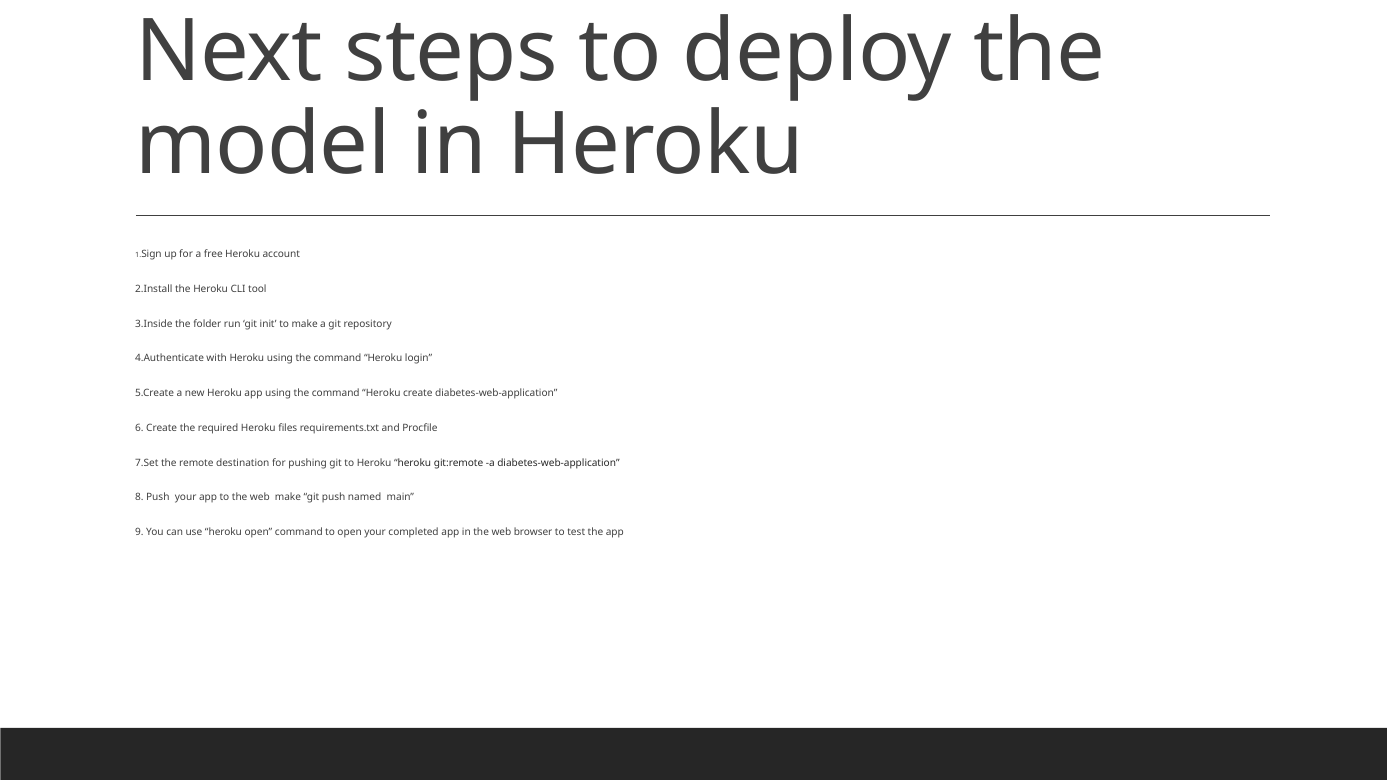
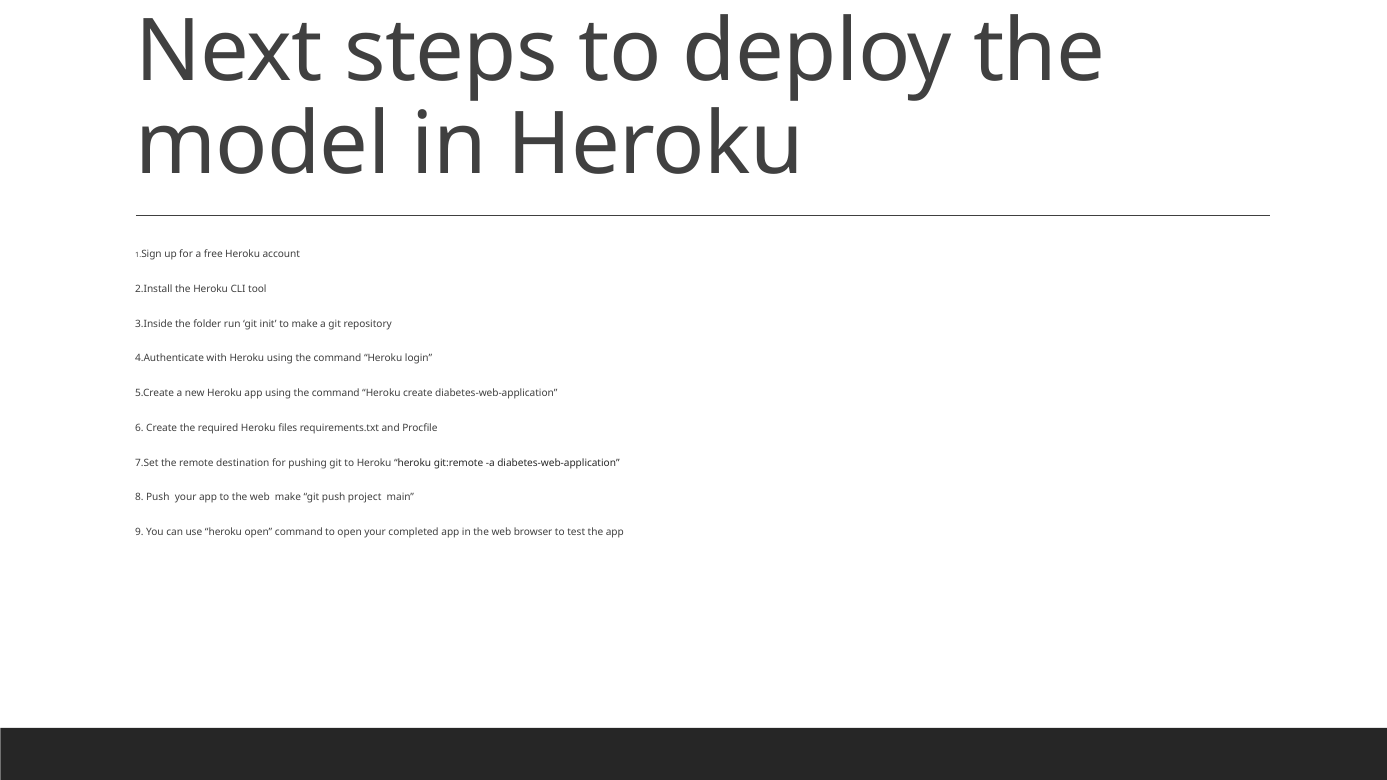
named: named -> project (365, 498)
